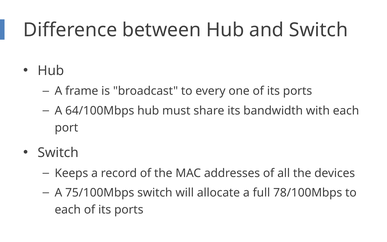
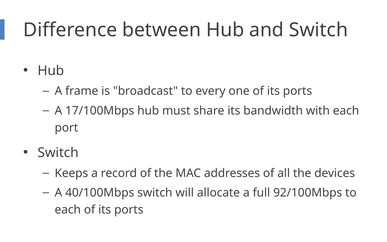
64/100Mbps: 64/100Mbps -> 17/100Mbps (100, 111)
75/100Mbps: 75/100Mbps -> 40/100Mbps (100, 193)
78/100Mbps: 78/100Mbps -> 92/100Mbps (308, 193)
